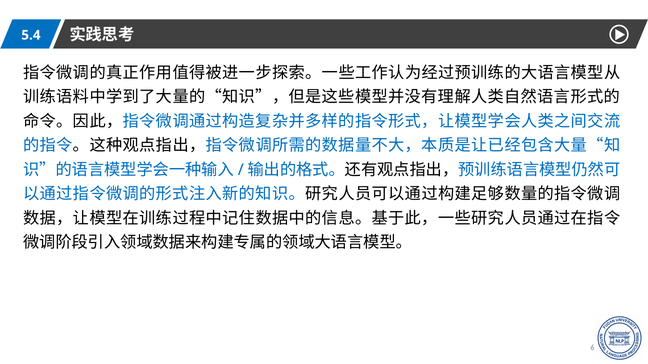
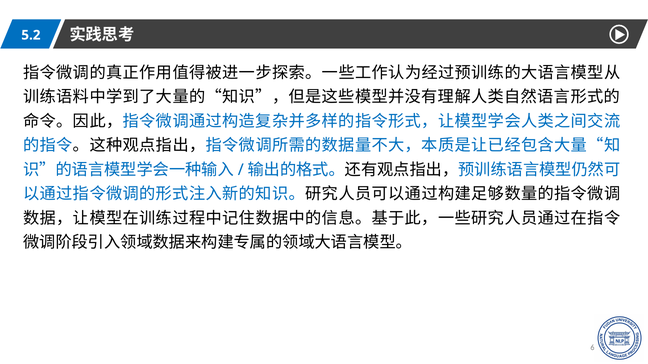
5.4: 5.4 -> 5.2 (31, 35)
